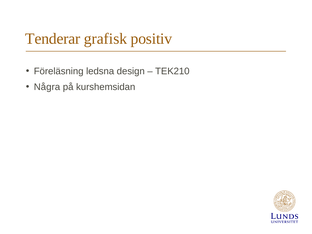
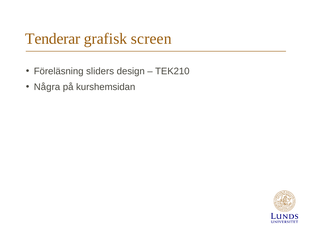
positiv: positiv -> screen (151, 39)
ledsna: ledsna -> sliders (100, 71)
